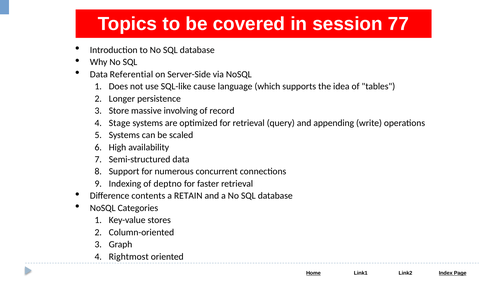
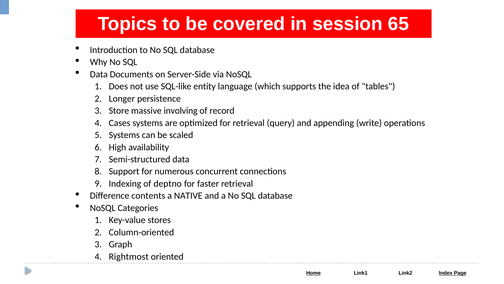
77: 77 -> 65 (398, 24)
Referential: Referential -> Documents (132, 74)
cause: cause -> entity (205, 86)
Stage: Stage -> Cases (120, 123)
RETAIN: RETAIN -> NATIVE (188, 195)
